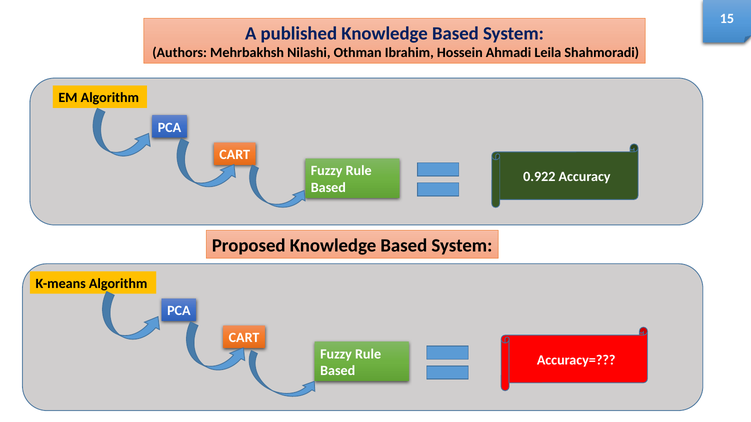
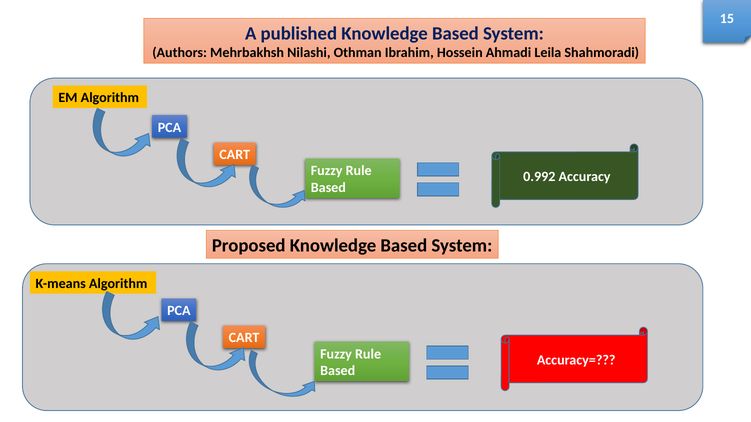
0.922: 0.922 -> 0.992 (539, 177)
